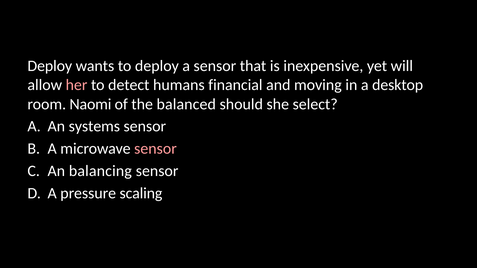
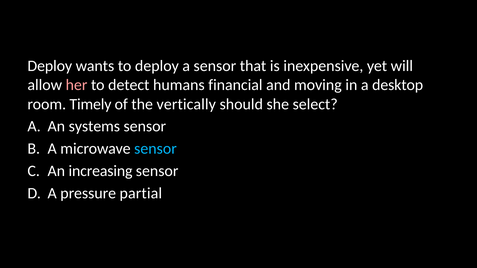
Naomi: Naomi -> Timely (90, 104)
balanced: balanced -> vertically (186, 104)
sensor colour: pink -> light blue (155, 149)
balancing: balancing -> increasing (101, 171)
scaling: scaling -> partial (141, 193)
